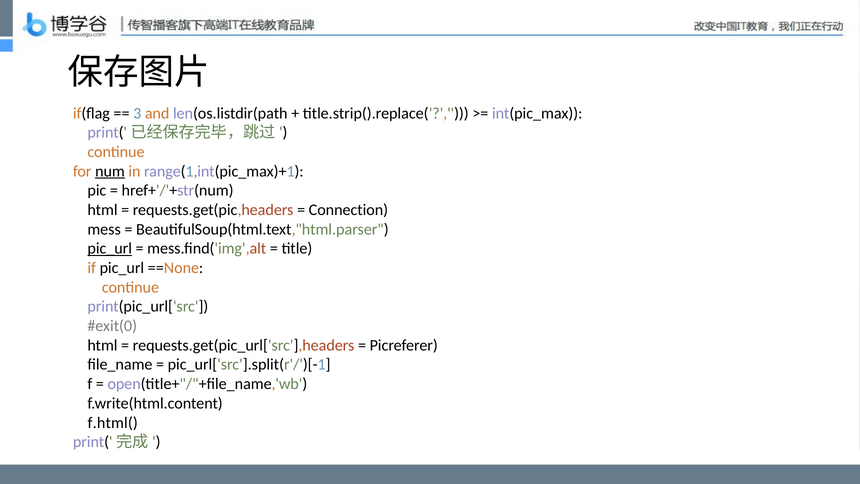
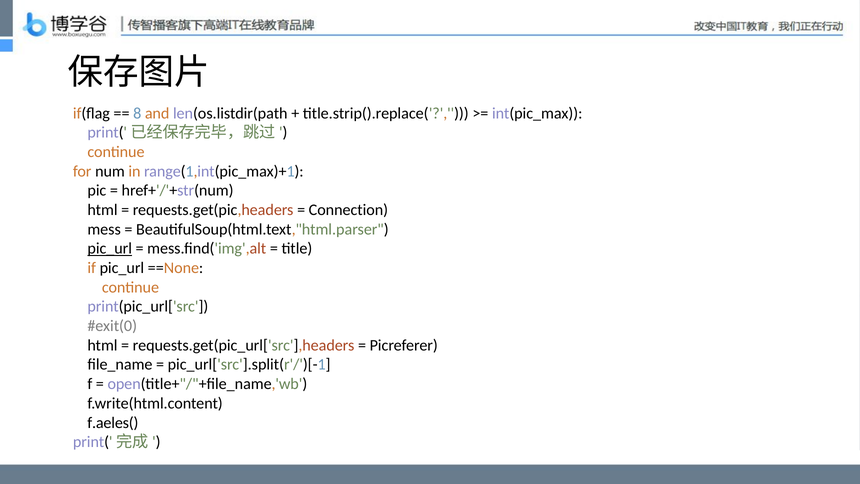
3: 3 -> 8 (137, 113)
num underline: present -> none (110, 171)
f.html(: f.html( -> f.aeles( (113, 422)
